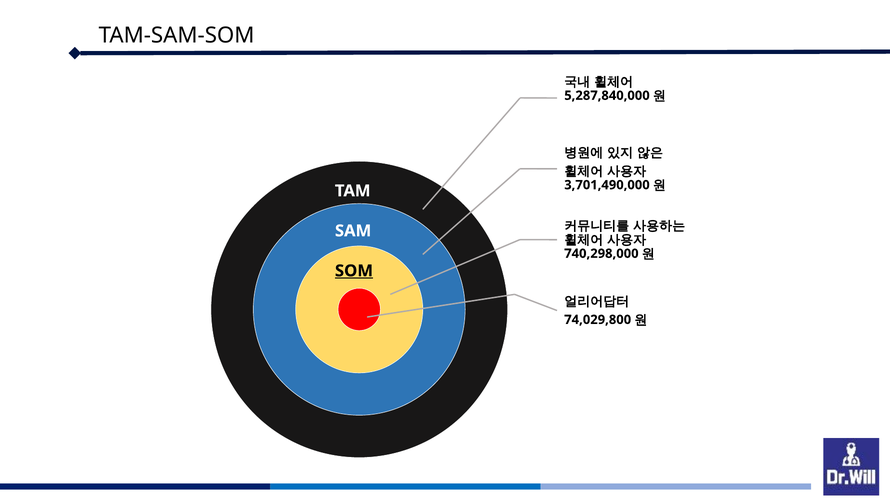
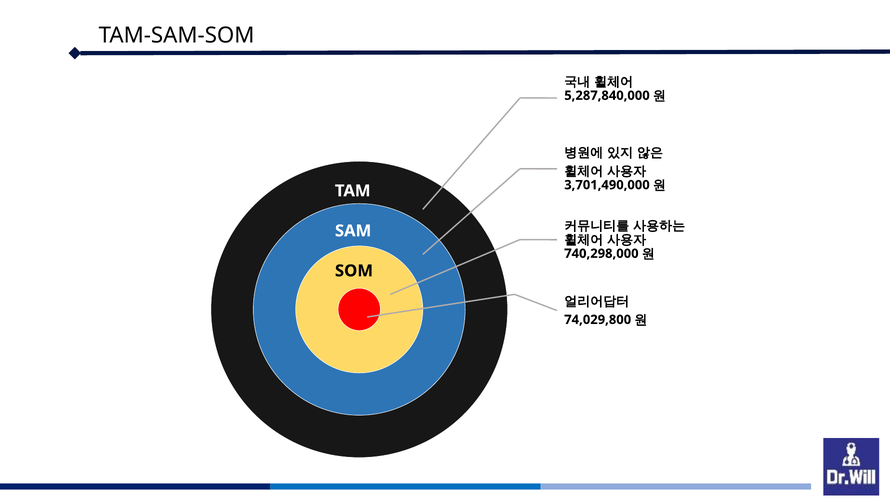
SOM underline: present -> none (354, 271)
